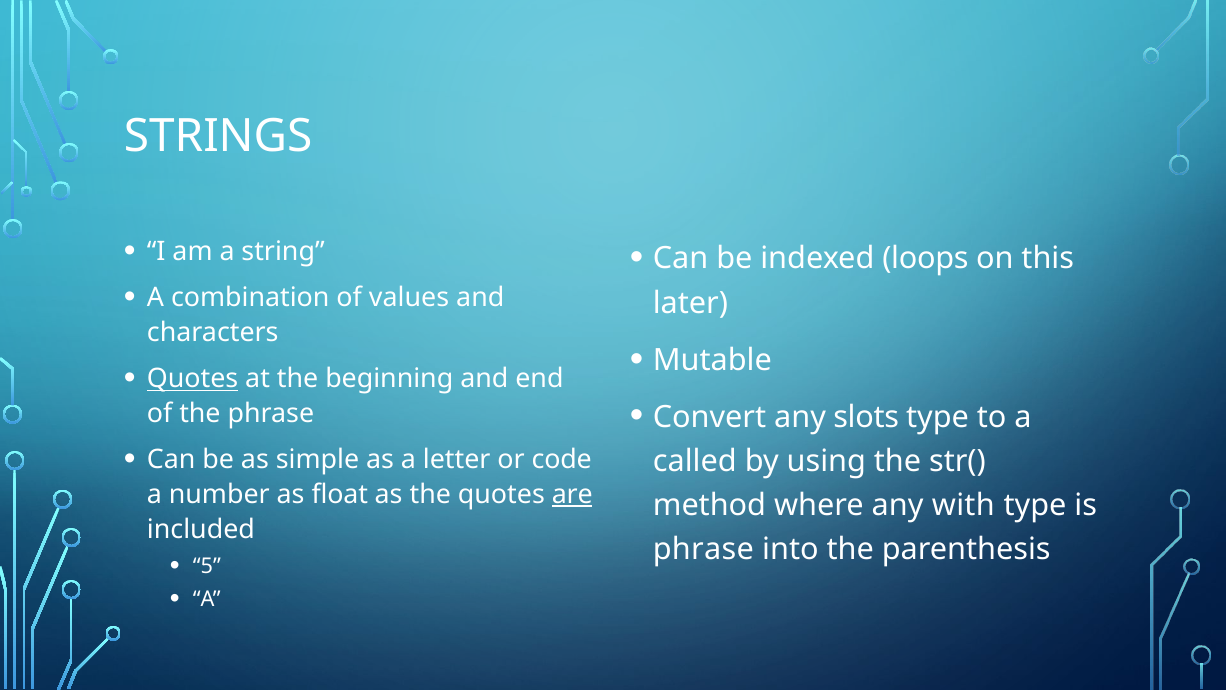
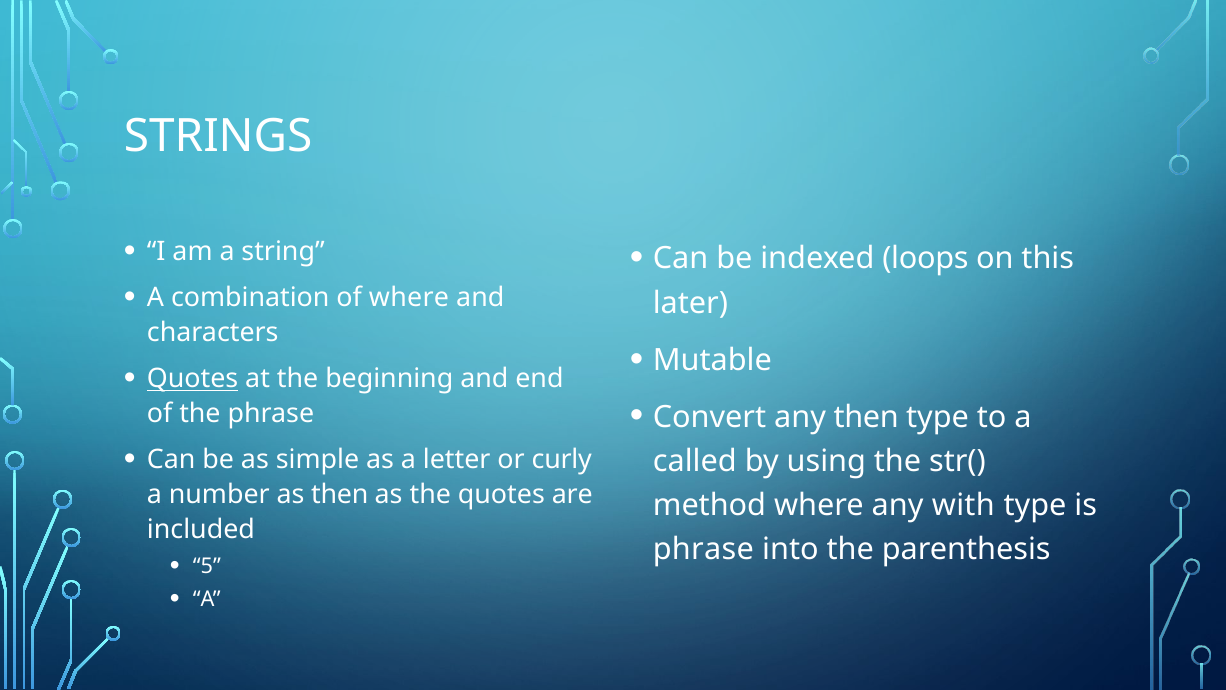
of values: values -> where (409, 298)
any slots: slots -> then (866, 417)
code: code -> curly (562, 460)
as float: float -> then (340, 494)
are underline: present -> none (572, 494)
